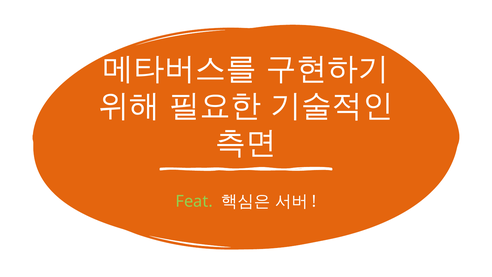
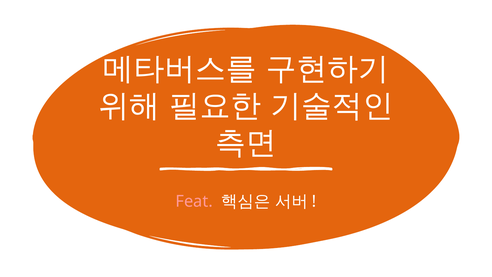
Feat colour: light green -> pink (194, 201)
